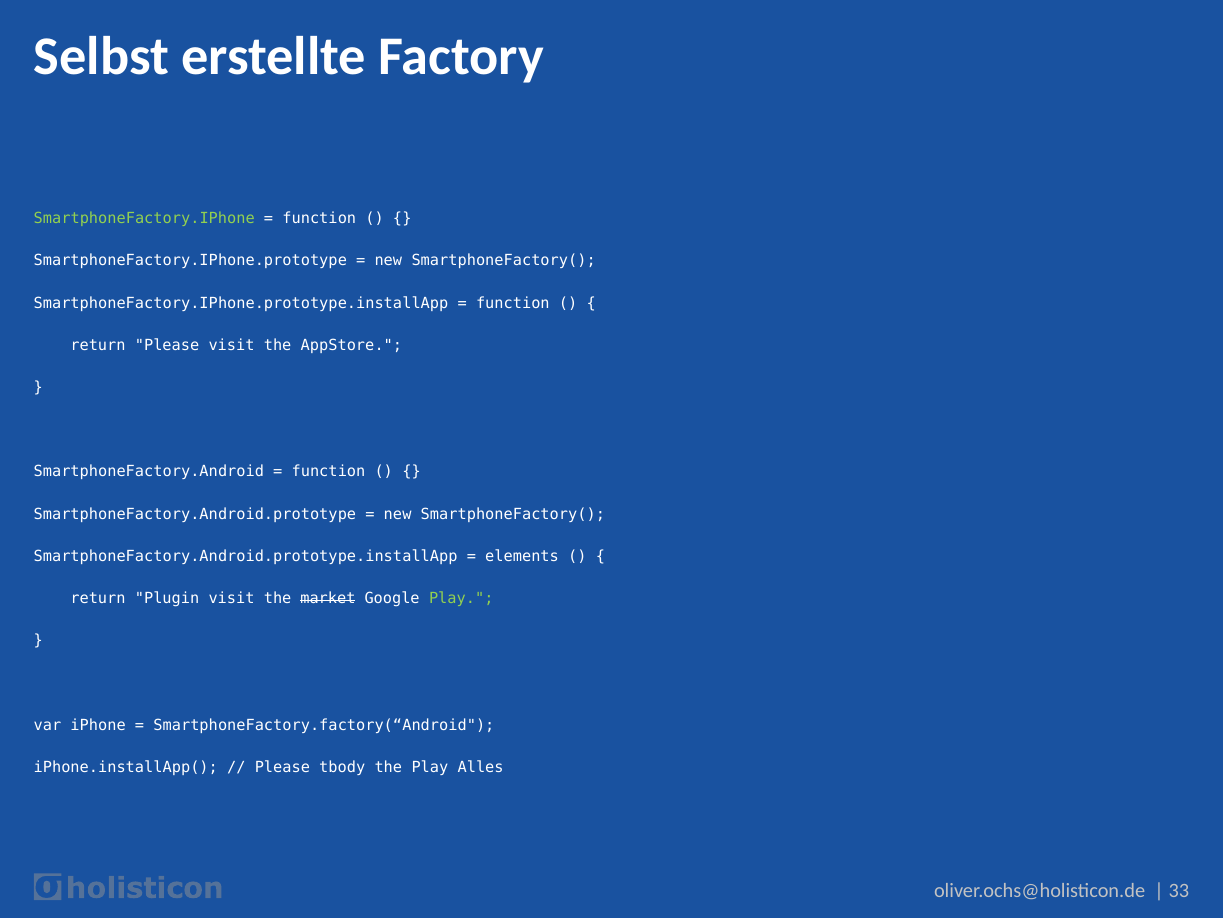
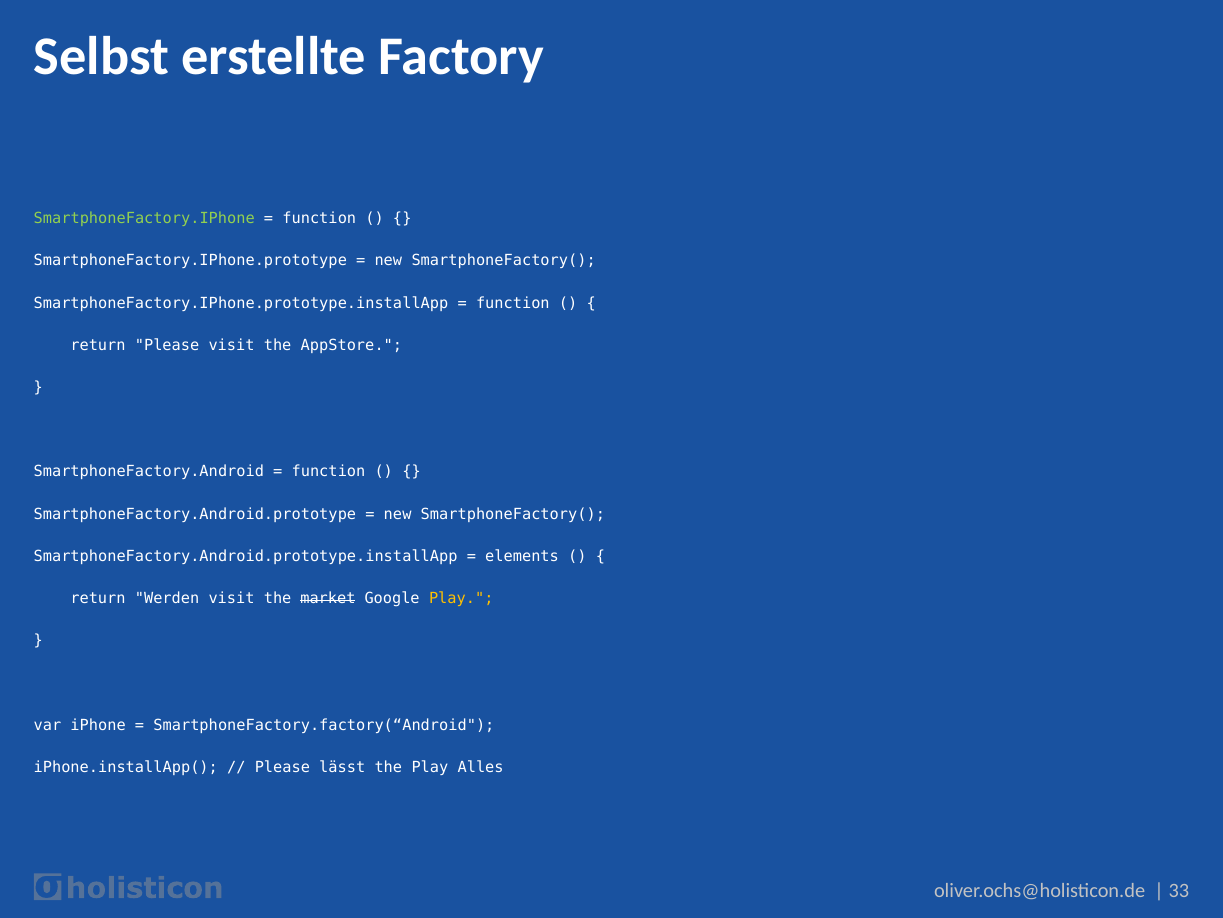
Plugin: Plugin -> Werden (167, 598)
Play colour: light green -> yellow (461, 598)
tbody: tbody -> lässt (342, 767)
